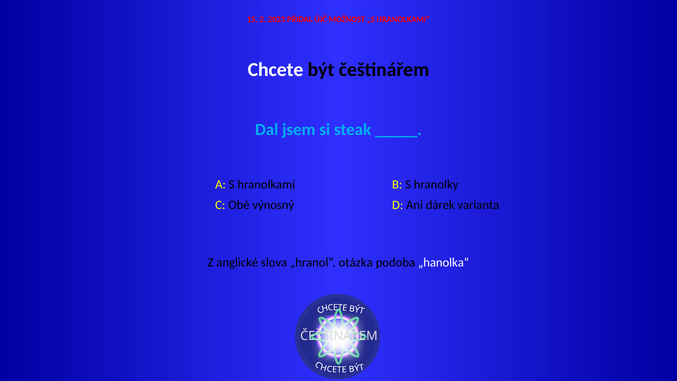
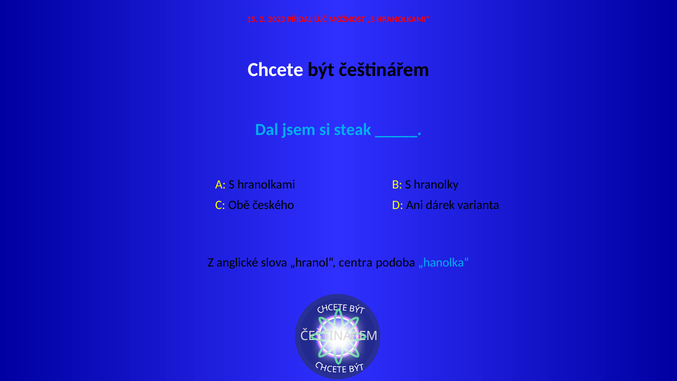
výnosný: výnosný -> českého (273, 205)
otázka: otázka -> centra (356, 262)
„hanolka“ colour: white -> light blue (444, 262)
